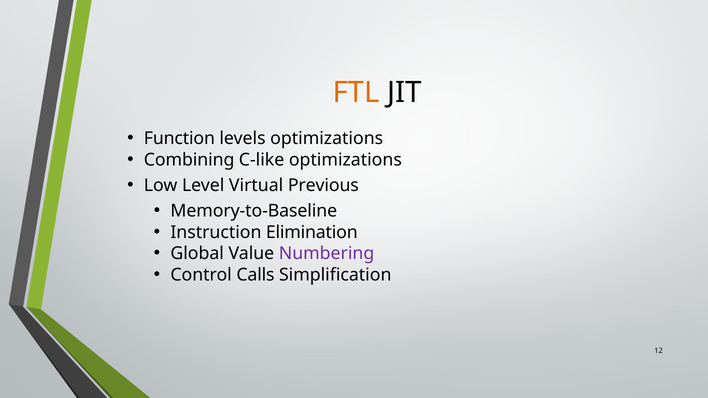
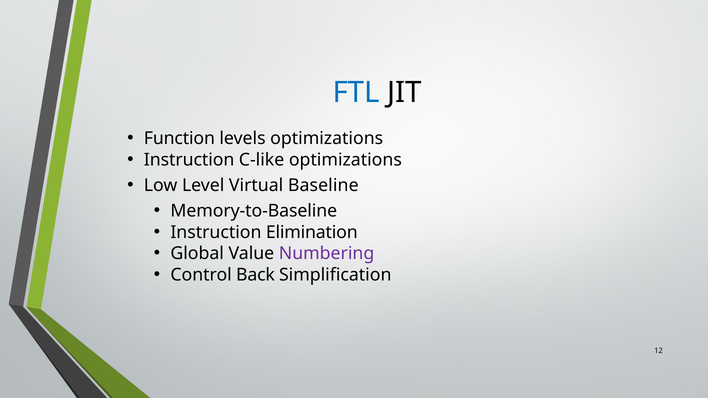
FTL colour: orange -> blue (356, 93)
Combining: Combining -> Instruction (189, 160)
Previous: Previous -> Baseline (323, 185)
Calls: Calls -> Back (256, 275)
